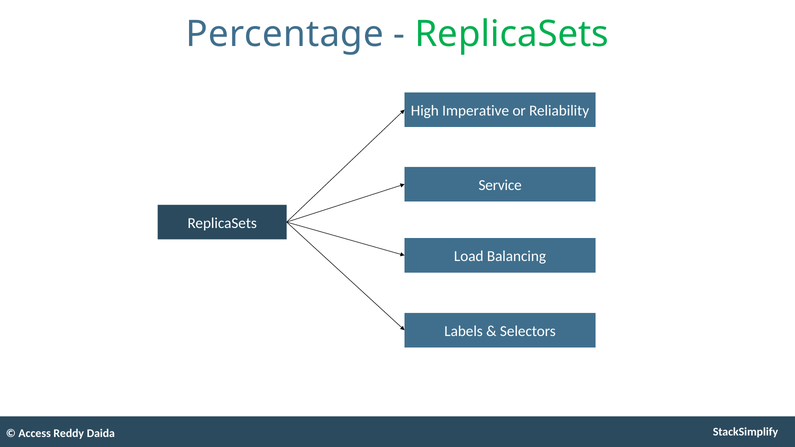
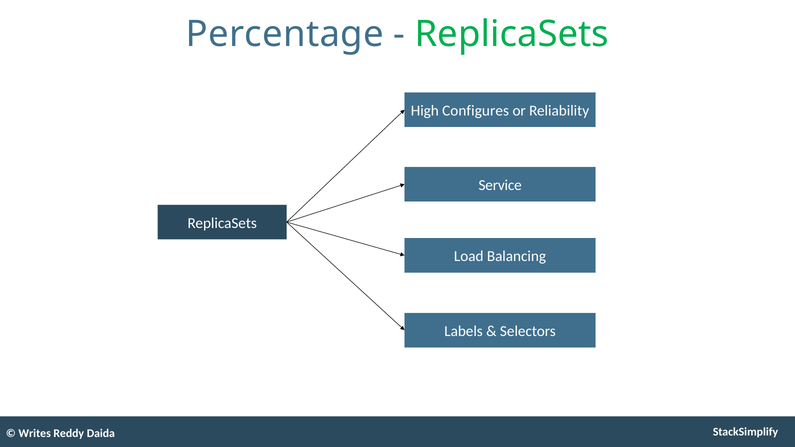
Imperative: Imperative -> Configures (476, 111)
Access: Access -> Writes (35, 433)
